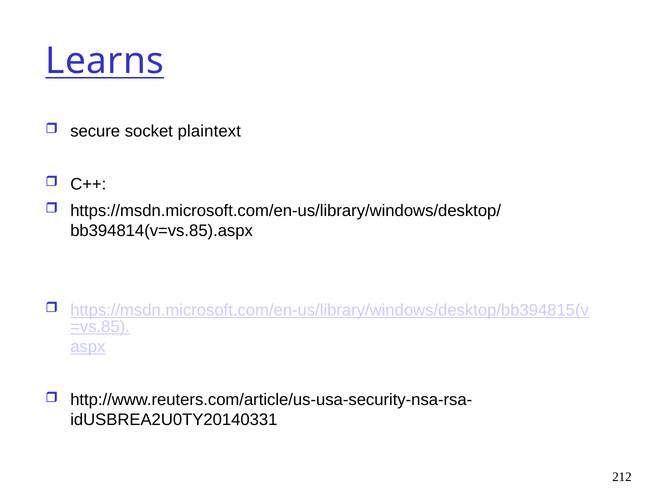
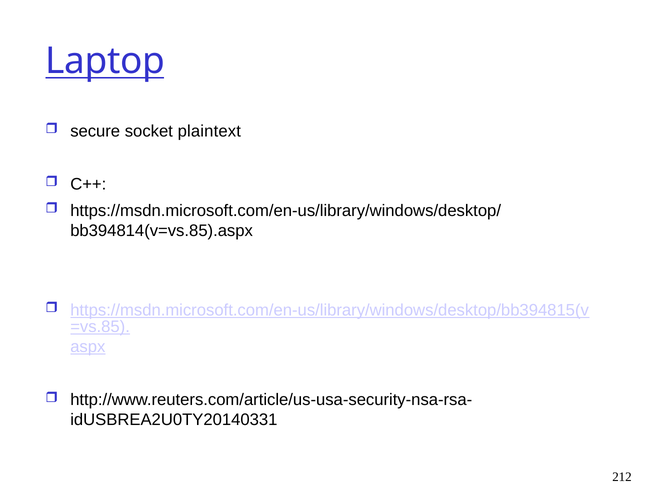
Learns: Learns -> Laptop (105, 61)
